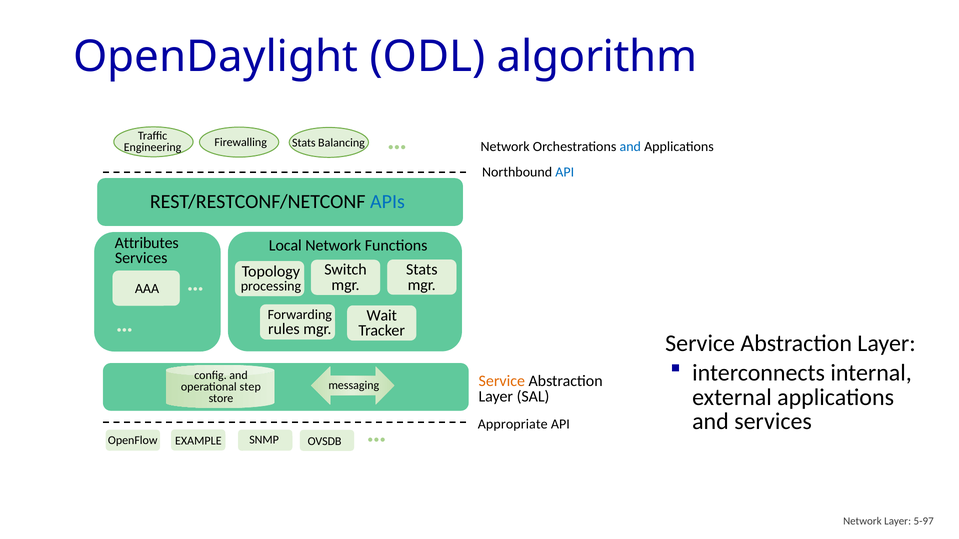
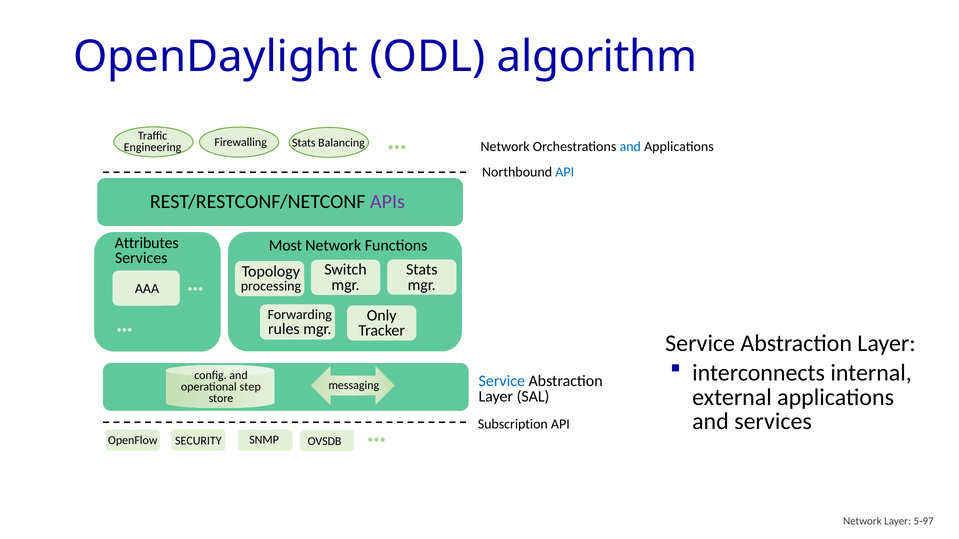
APIs colour: blue -> purple (387, 202)
Local: Local -> Most (285, 246)
Wait: Wait -> Only (382, 316)
Service colour: orange -> blue (502, 381)
Appropriate: Appropriate -> Subscription (513, 425)
EXAMPLE: EXAMPLE -> SECURITY (198, 441)
